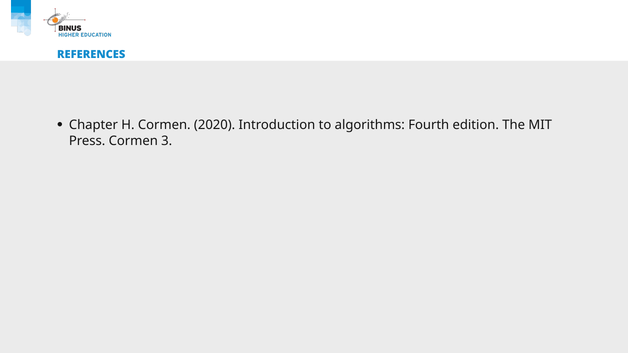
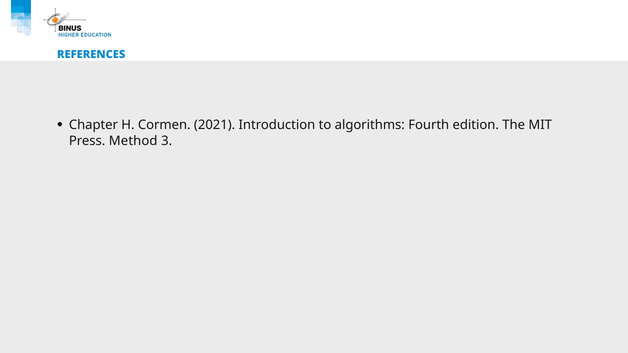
2020: 2020 -> 2021 (215, 125)
Press Cormen: Cormen -> Method (133, 141)
